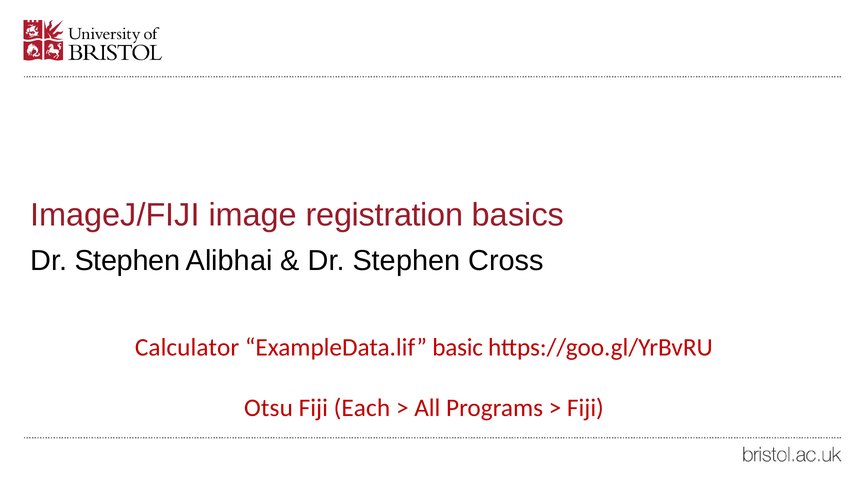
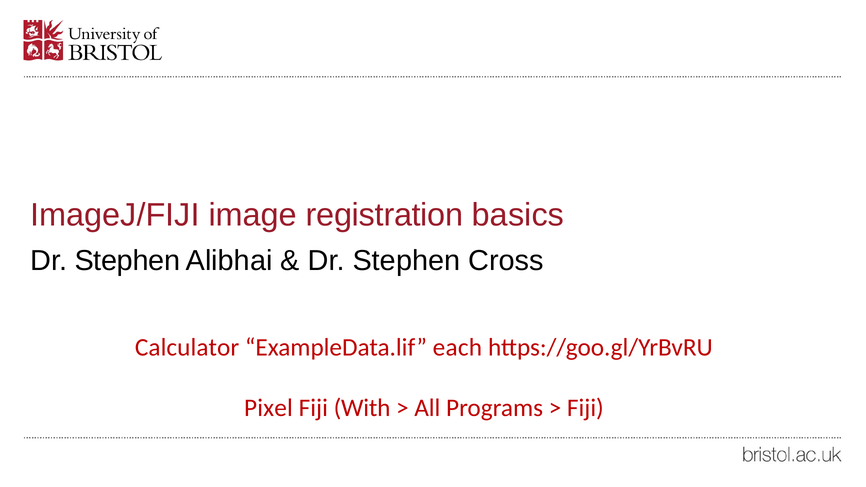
basic: basic -> each (457, 348)
Otsu: Otsu -> Pixel (268, 408)
Each: Each -> With (362, 408)
